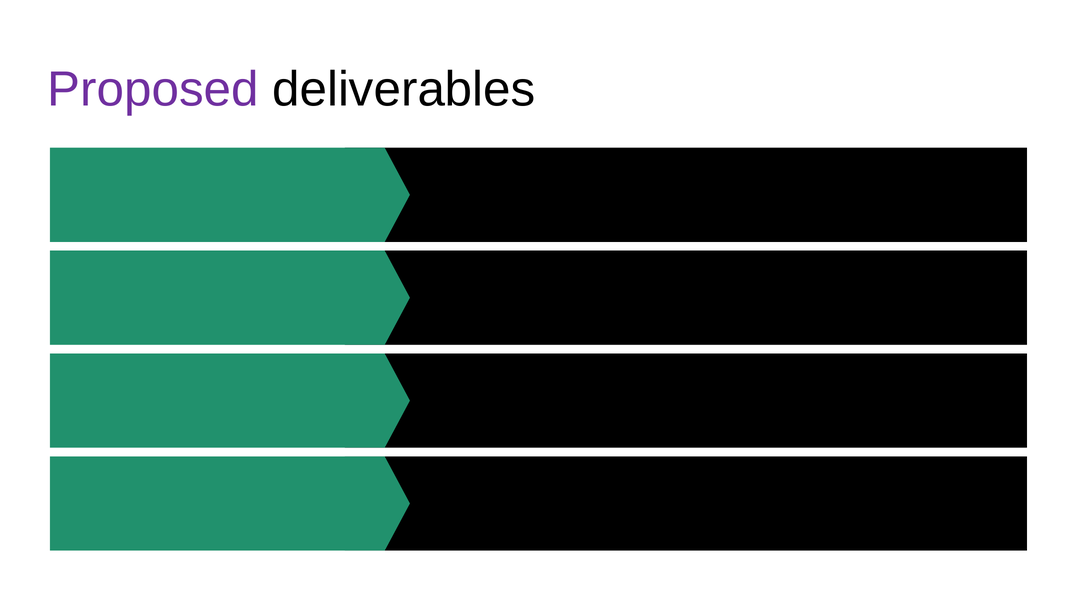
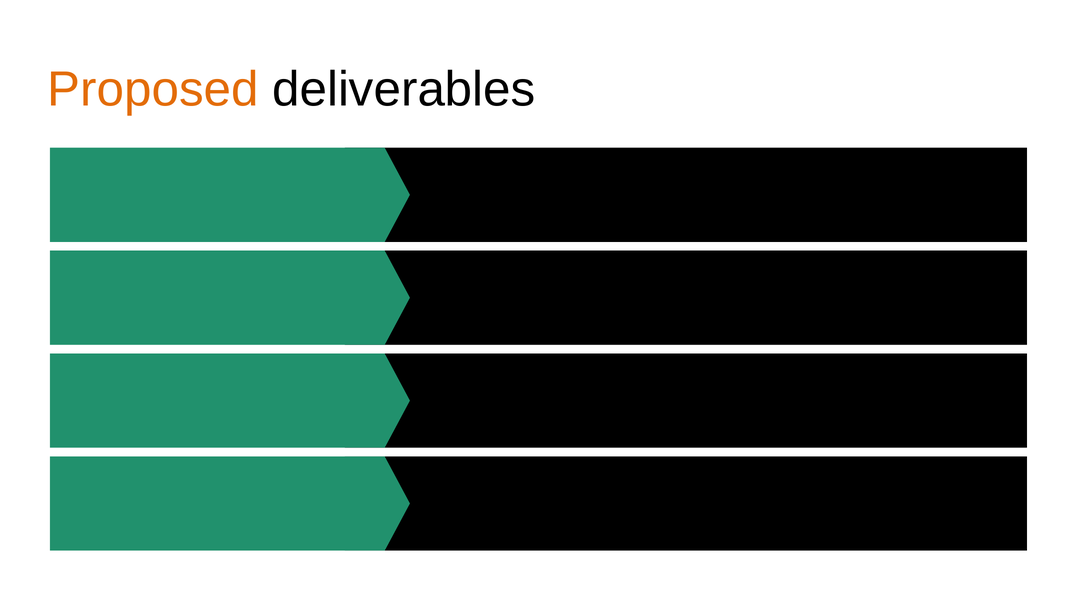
Proposed colour: purple -> orange (153, 90)
